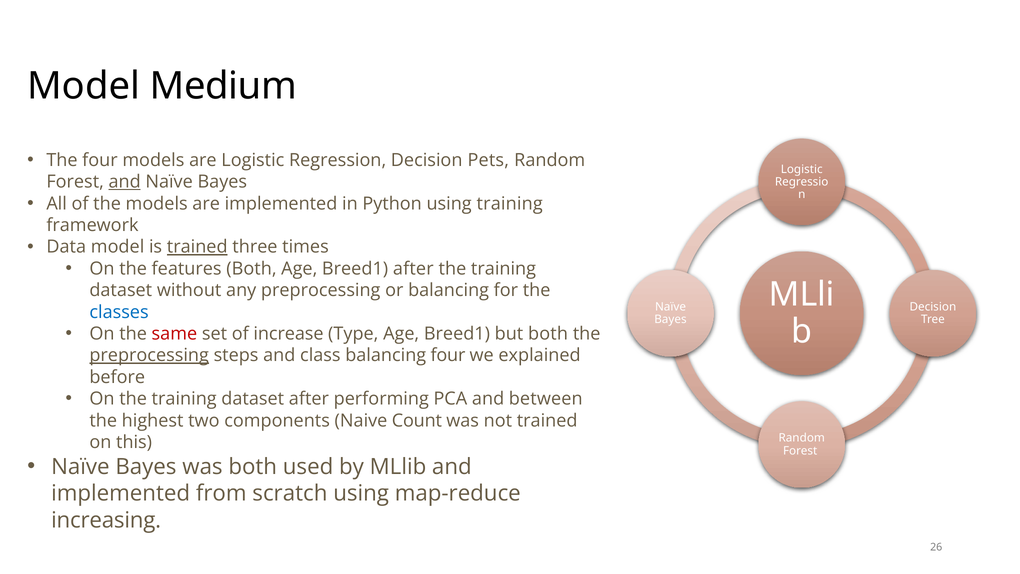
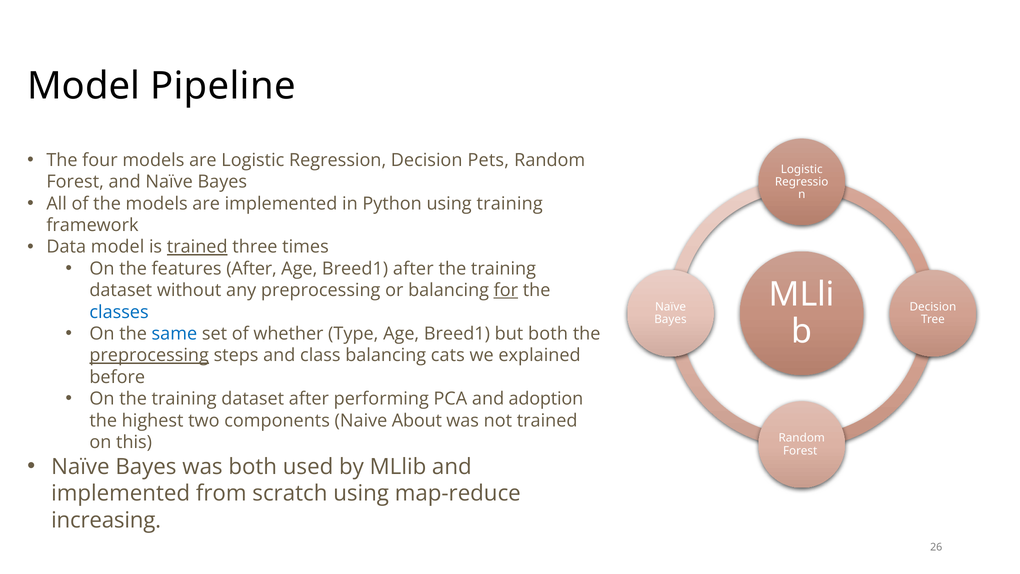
Medium: Medium -> Pipeline (223, 86)
and underline: present -> none (125, 182)
features Both: Both -> After (252, 269)
for underline: none -> present (506, 290)
same colour: red -> blue (174, 334)
increase: increase -> whether (288, 334)
balancing four: four -> cats (448, 355)
between: between -> adoption (546, 399)
Count: Count -> About (417, 420)
